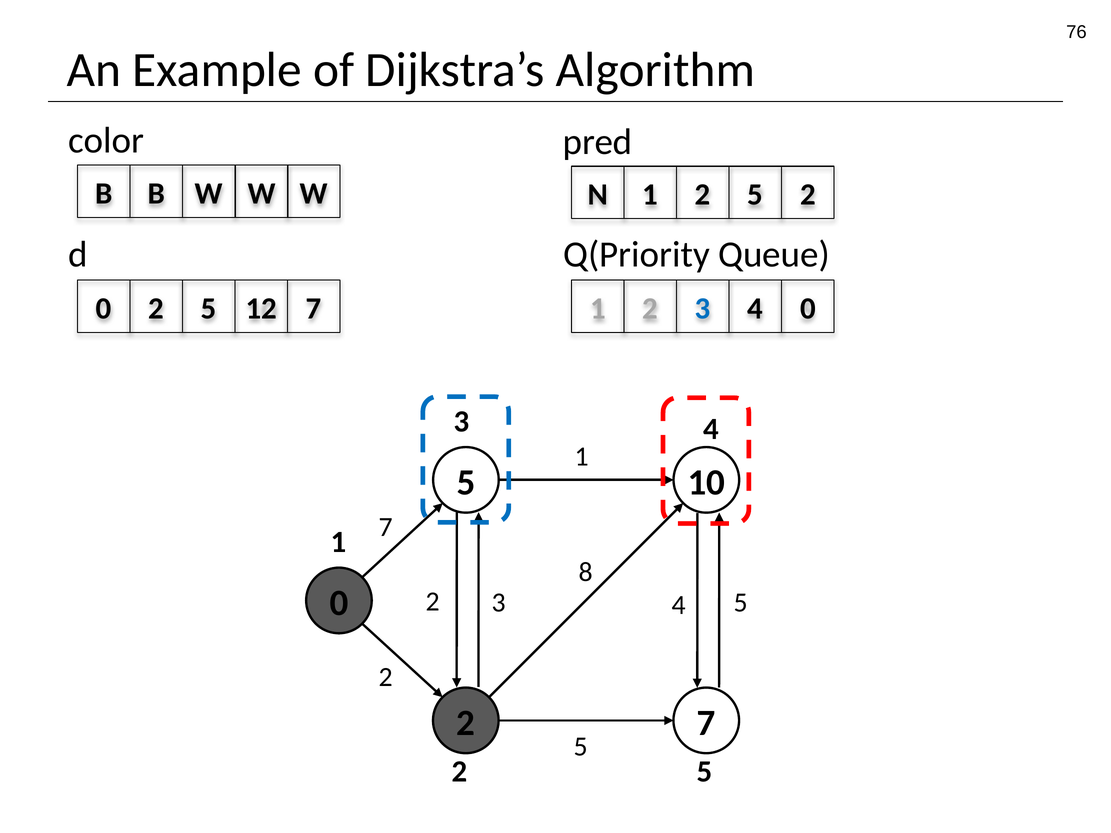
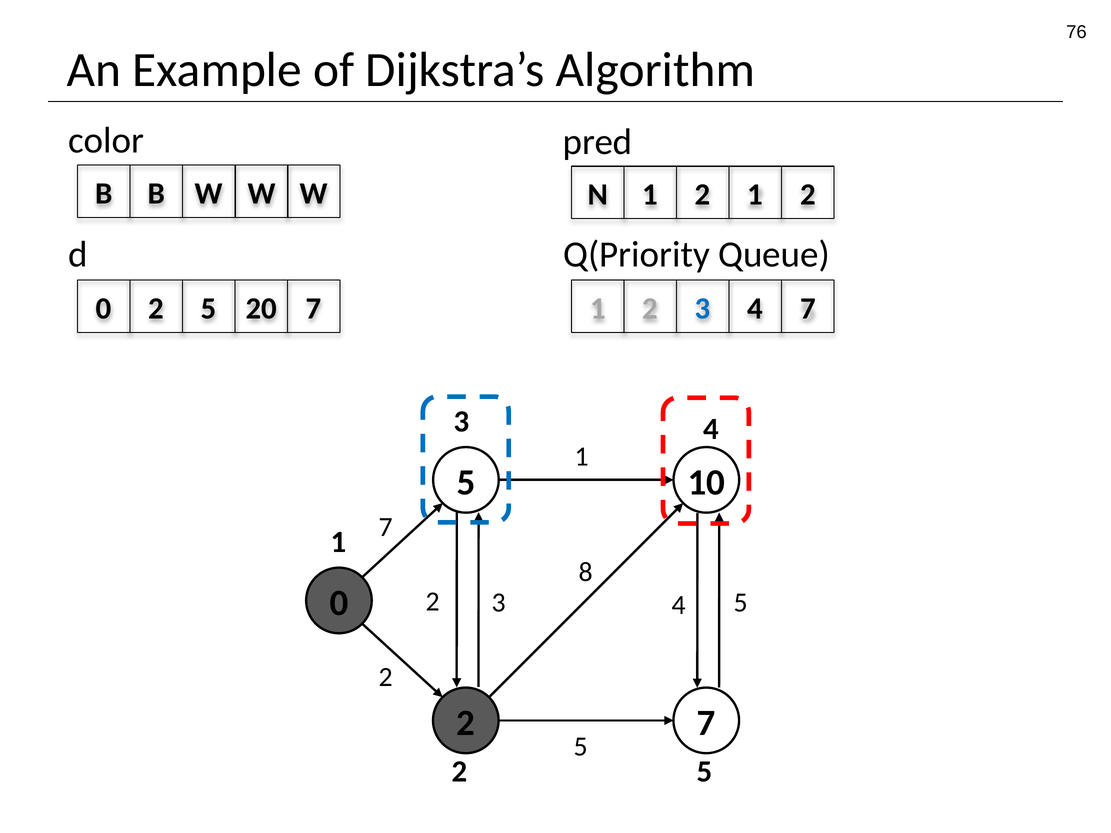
1 2 5: 5 -> 1 (755, 195)
12: 12 -> 20 (261, 309)
4 0: 0 -> 7 (808, 309)
